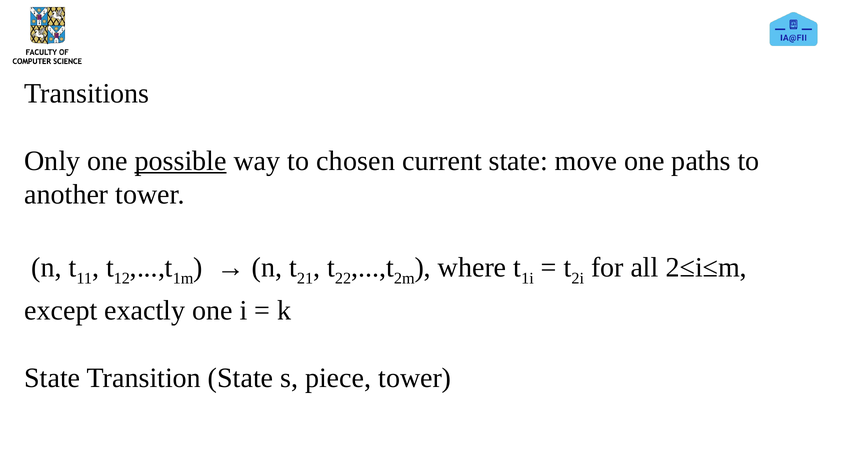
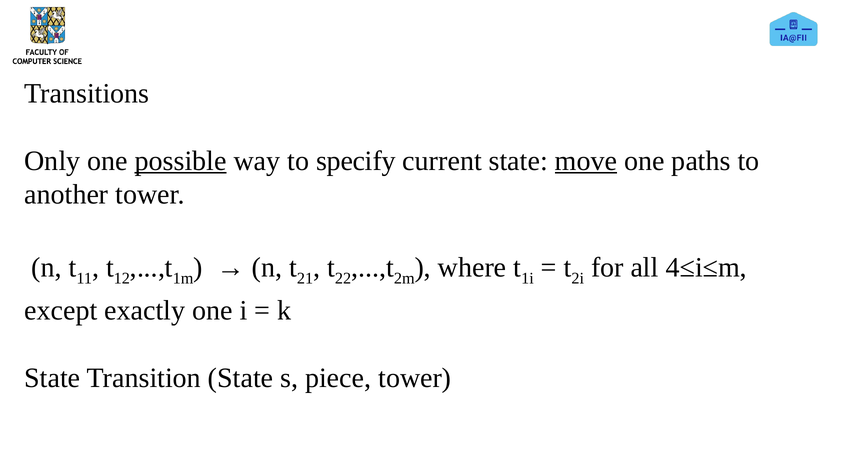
chosen: chosen -> specify (356, 161)
move underline: none -> present (586, 161)
2≤i≤m: 2≤i≤m -> 4≤i≤m (706, 267)
